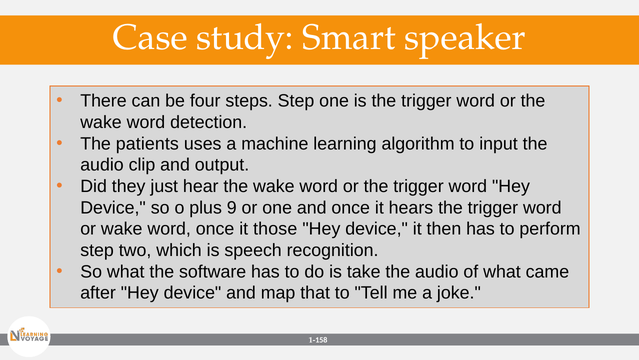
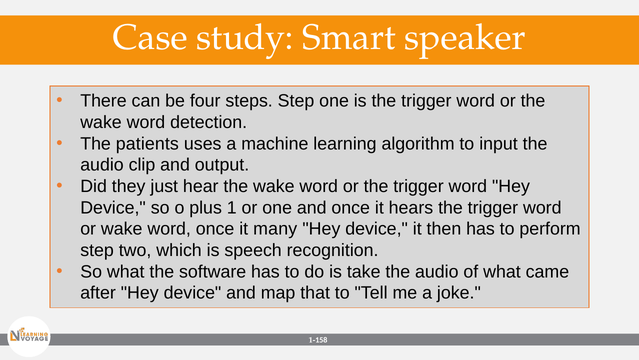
9: 9 -> 1 (232, 207)
those: those -> many (275, 229)
